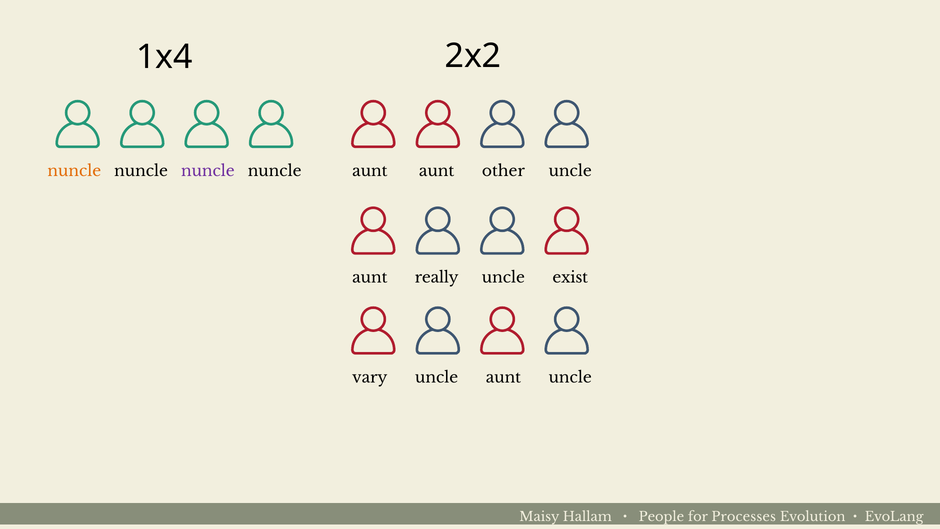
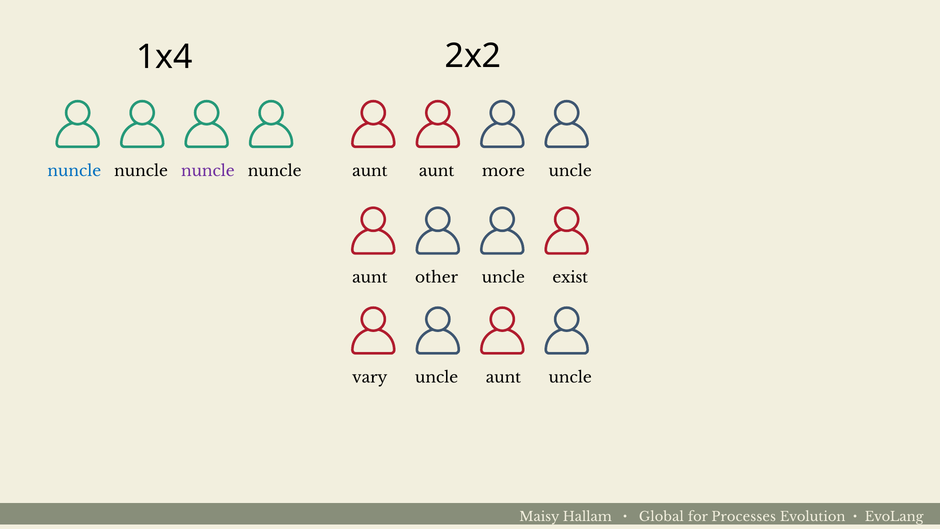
nuncle colour: orange -> blue (74, 171)
other: other -> more (503, 171)
really: really -> other (437, 278)
People: People -> Global (661, 517)
